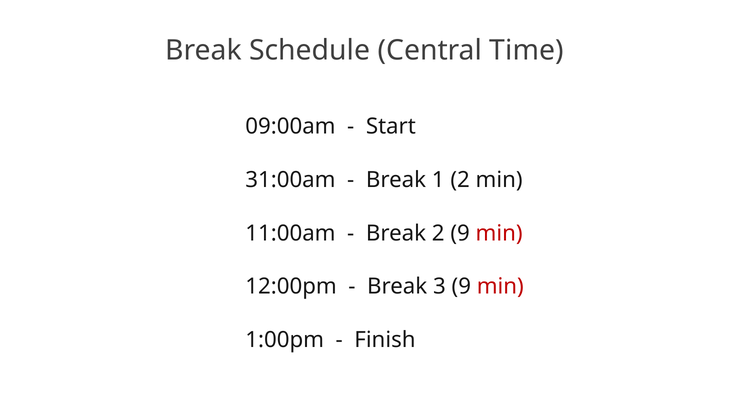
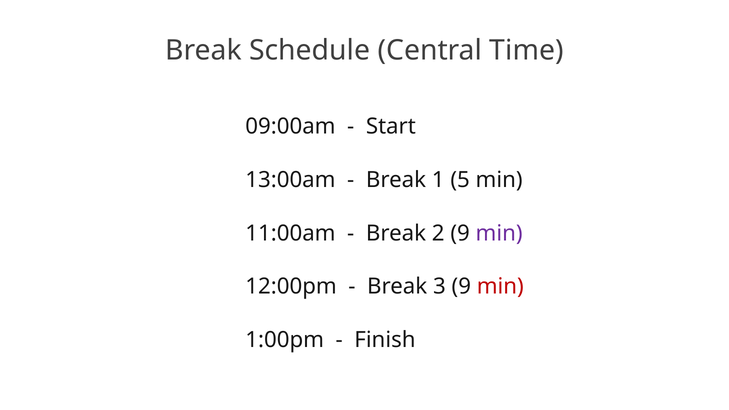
31:00am: 31:00am -> 13:00am (290, 180)
1 2: 2 -> 5 (460, 180)
min colour: red -> purple (499, 233)
